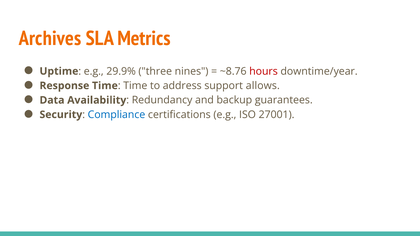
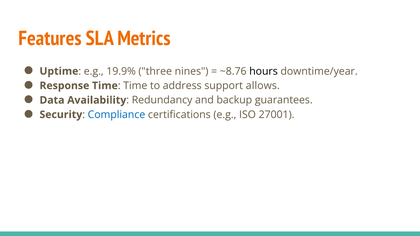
Archives: Archives -> Features (50, 38)
29.9%: 29.9% -> 19.9% (121, 71)
hours colour: red -> black (264, 71)
